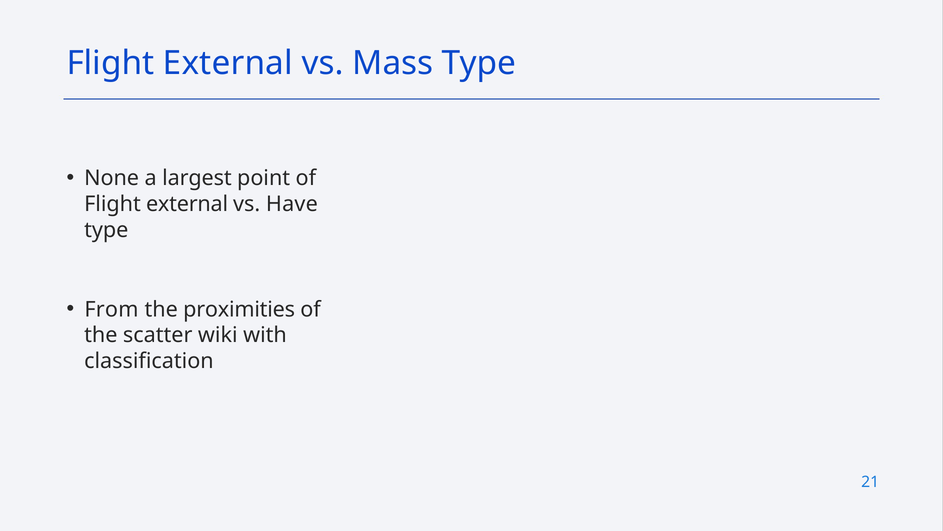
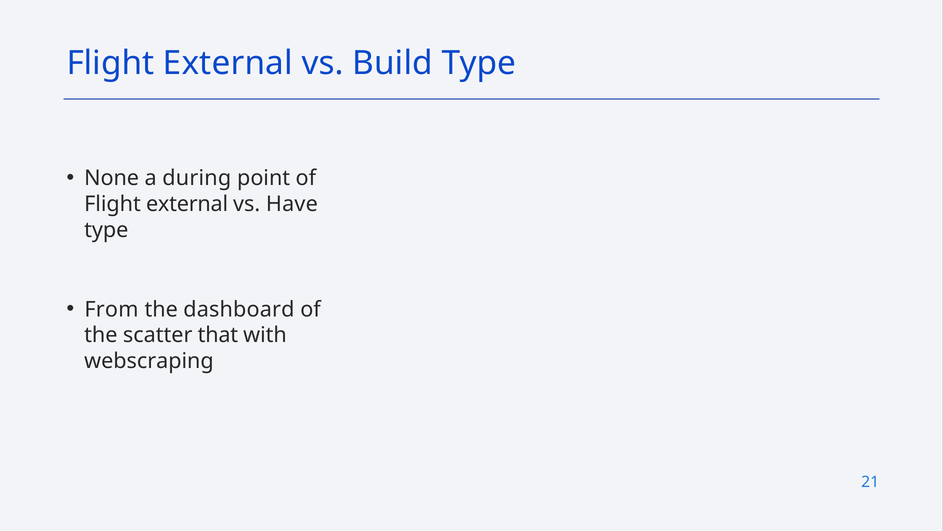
Mass: Mass -> Build (393, 63)
largest: largest -> during (197, 178)
proximities: proximities -> dashboard (239, 309)
wiki: wiki -> that (218, 335)
classification: classification -> webscraping (149, 361)
